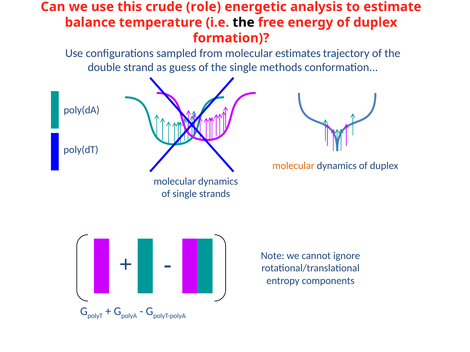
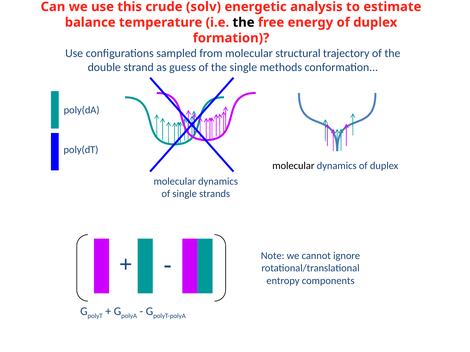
role: role -> solv (204, 7)
estimates: estimates -> structural (298, 53)
molecular colour: orange -> black (293, 166)
